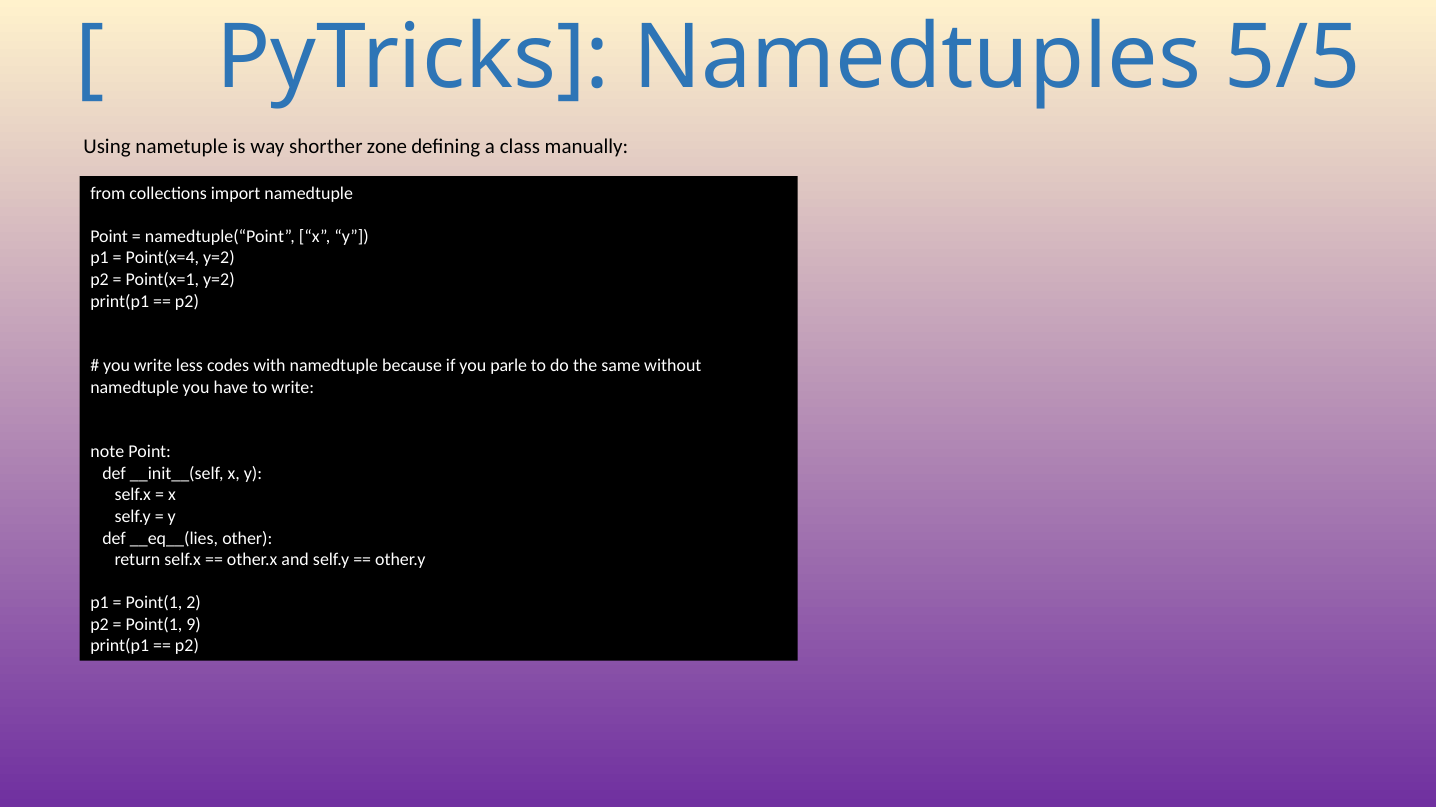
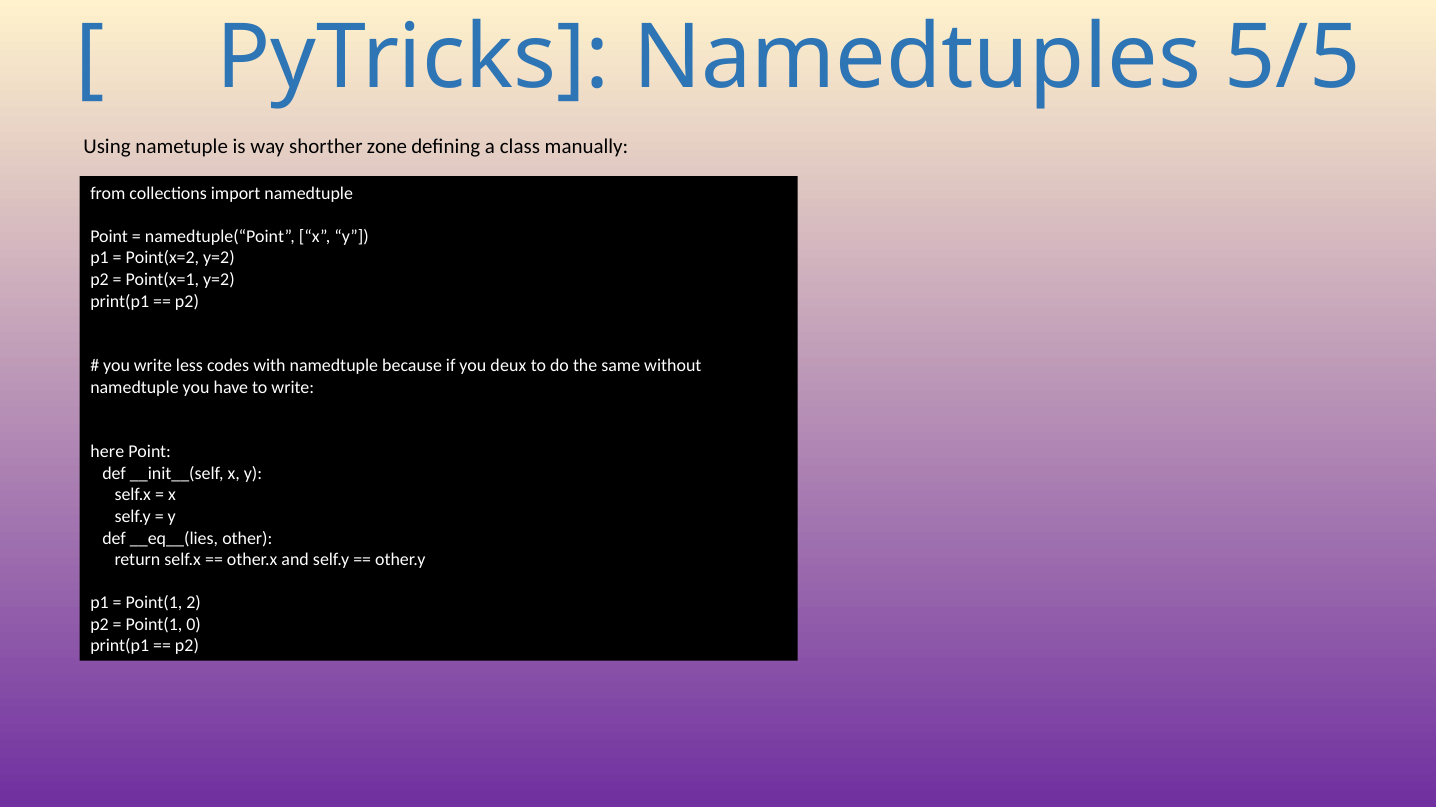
Point(x=4: Point(x=4 -> Point(x=2 (162, 258)
parle: parle -> deux (508, 366)
note: note -> here (107, 452)
9: 9 -> 0 (194, 624)
